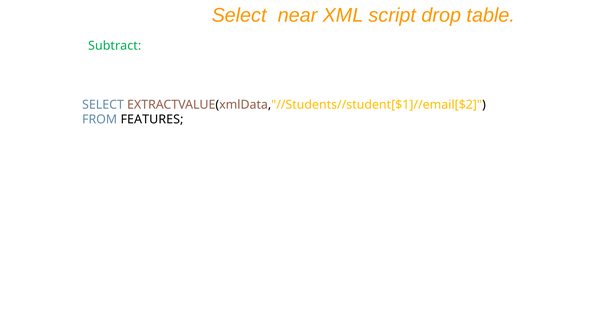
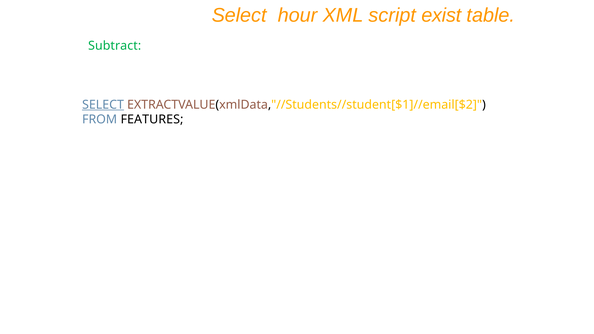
near: near -> hour (298, 15)
drop: drop -> exist (441, 15)
SELECT underline: none -> present (103, 105)
